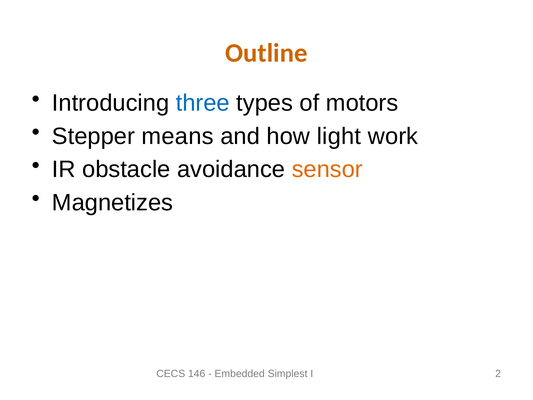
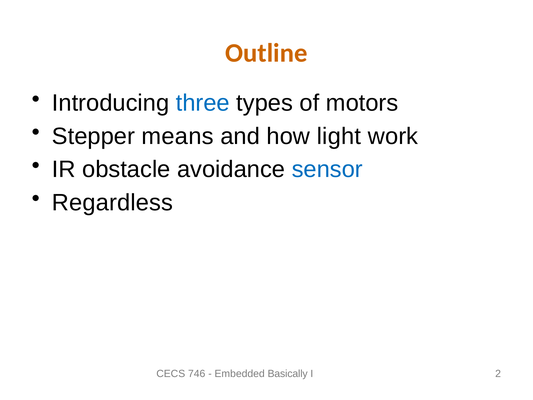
sensor colour: orange -> blue (327, 169)
Magnetizes: Magnetizes -> Regardless (112, 202)
146: 146 -> 746 (197, 374)
Simplest: Simplest -> Basically (288, 374)
